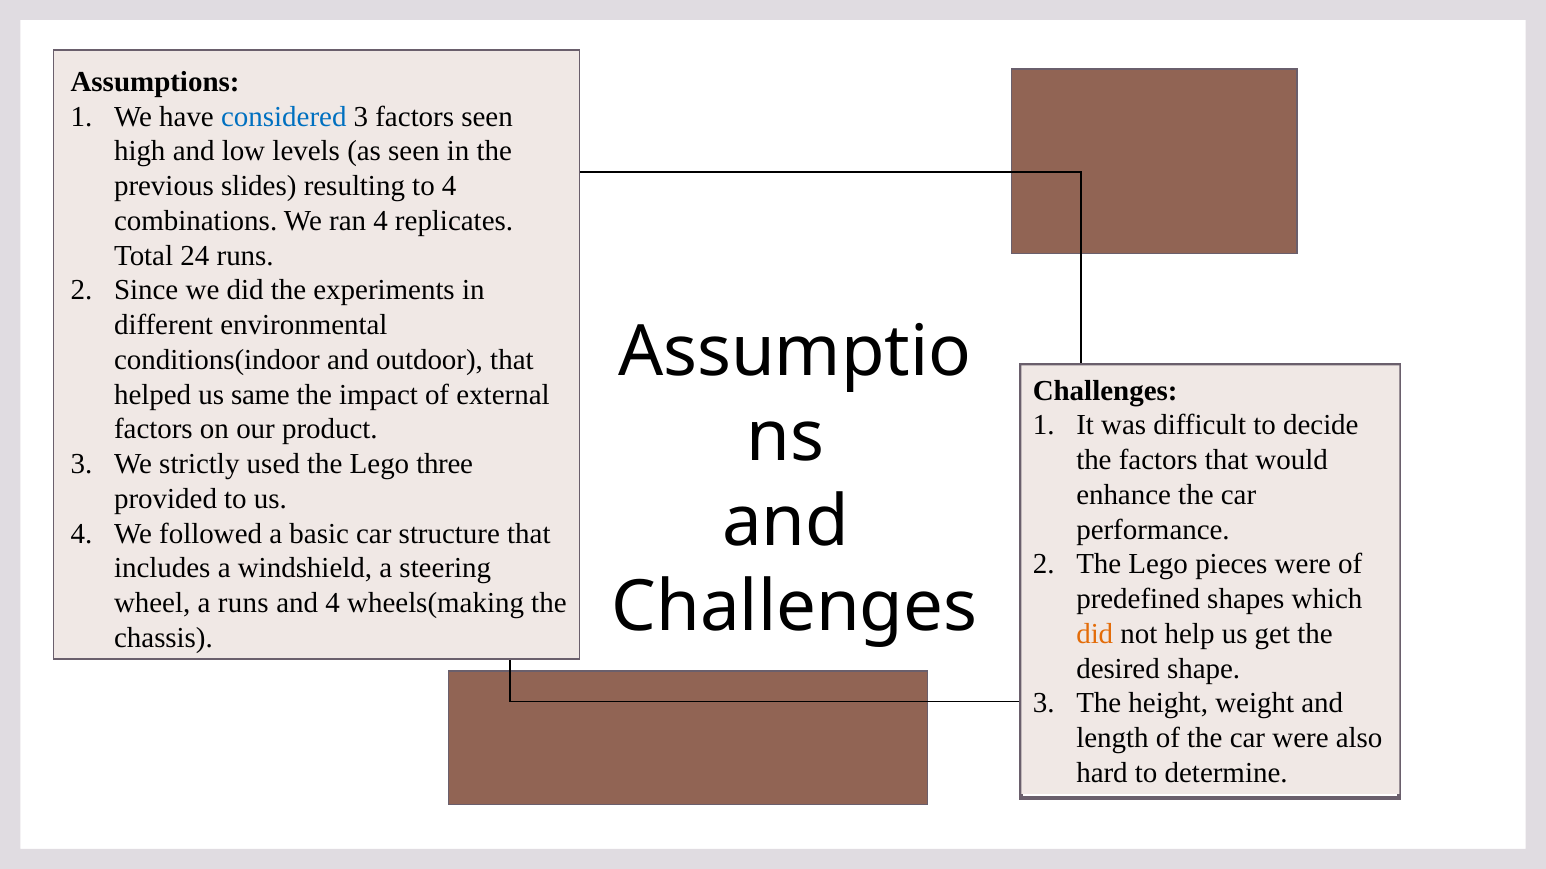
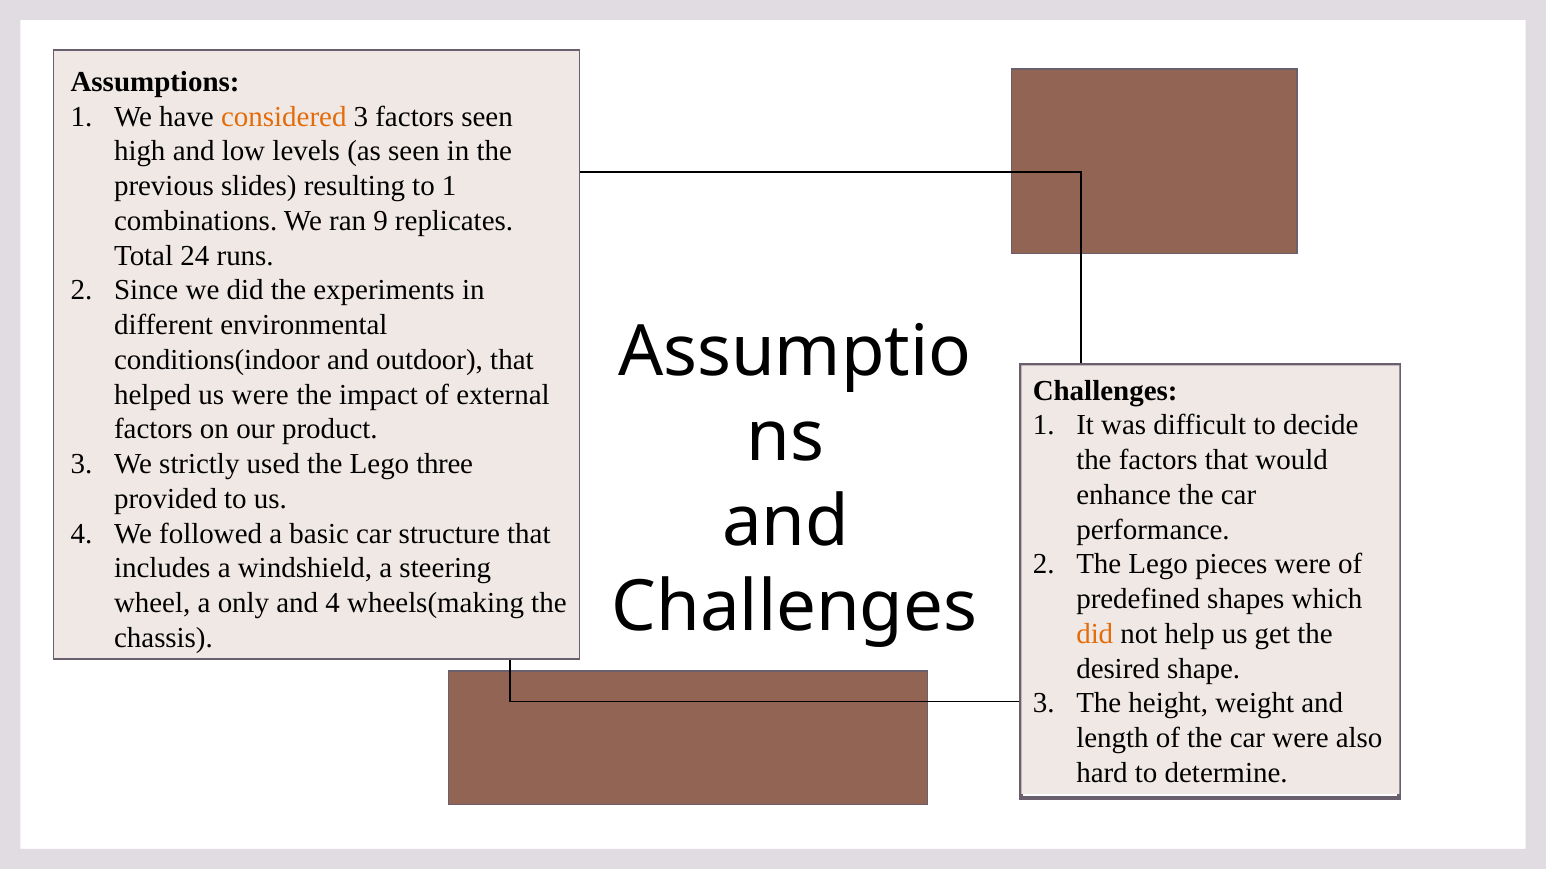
considered colour: blue -> orange (284, 117)
to 4: 4 -> 1 (449, 186)
ran 4: 4 -> 9 (381, 221)
us same: same -> were (260, 395)
a runs: runs -> only (243, 604)
